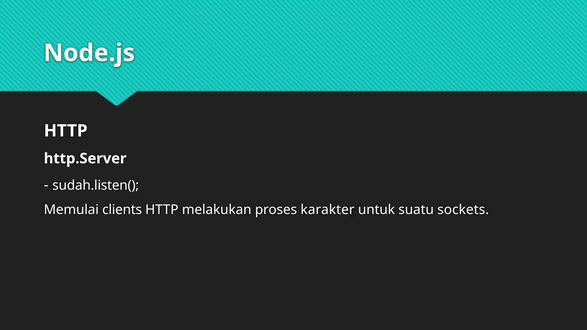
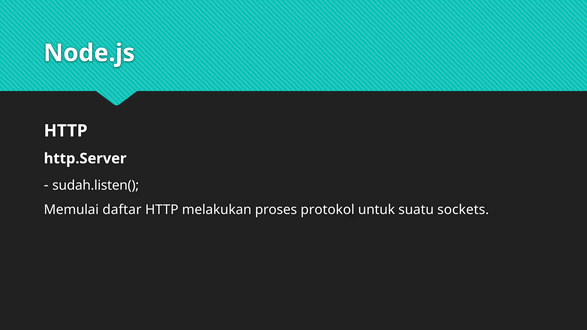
clients: clients -> daftar (122, 210)
karakter: karakter -> protokol (328, 210)
